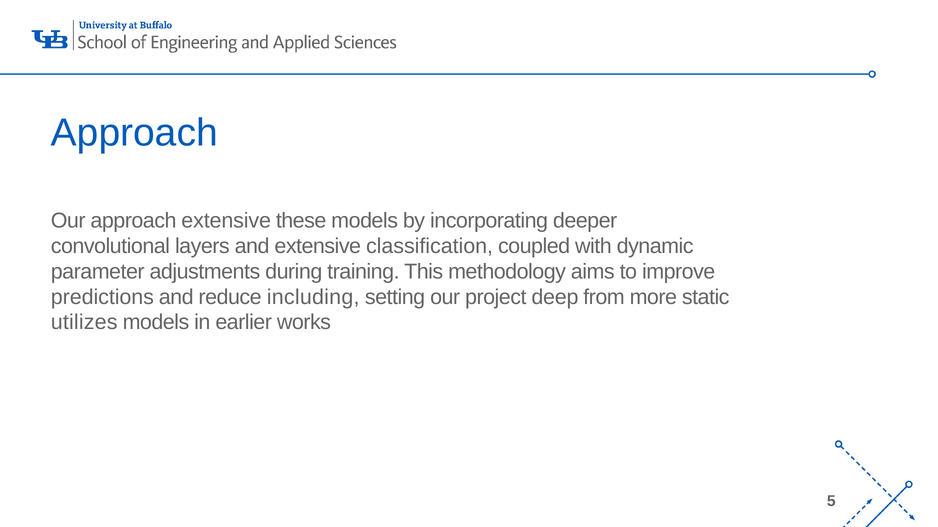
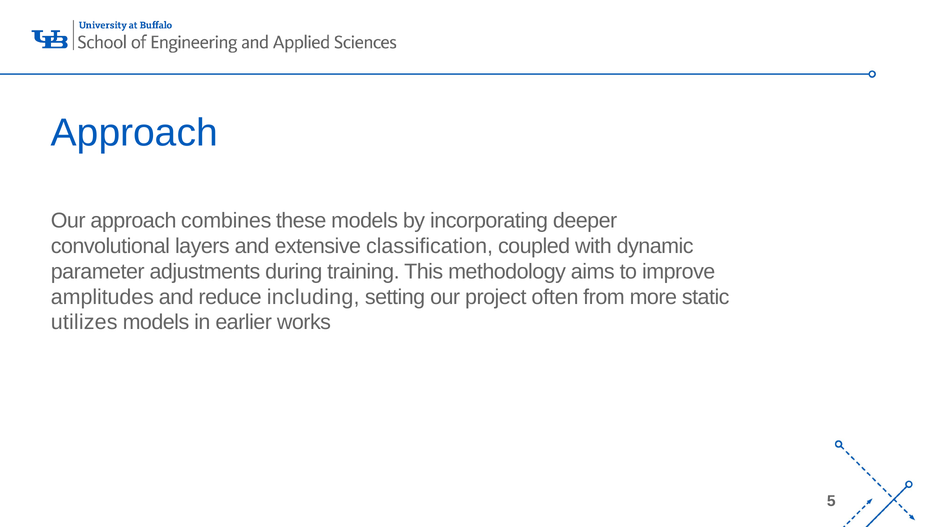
approach extensive: extensive -> combines (226, 221)
predictions: predictions -> amplitudes (102, 297)
deep: deep -> often (555, 297)
